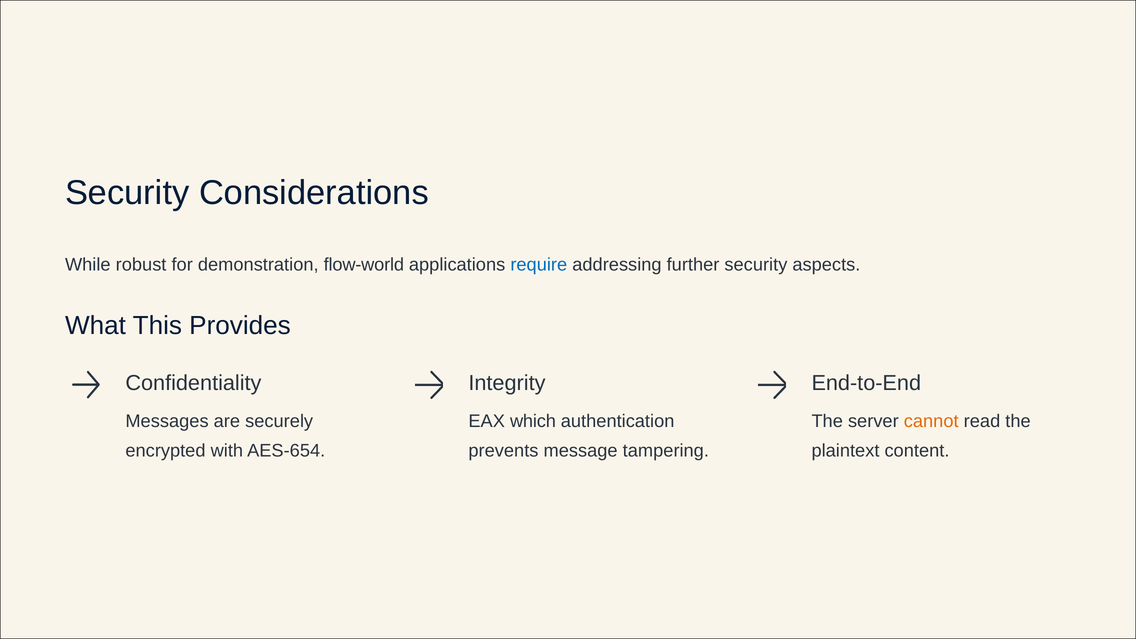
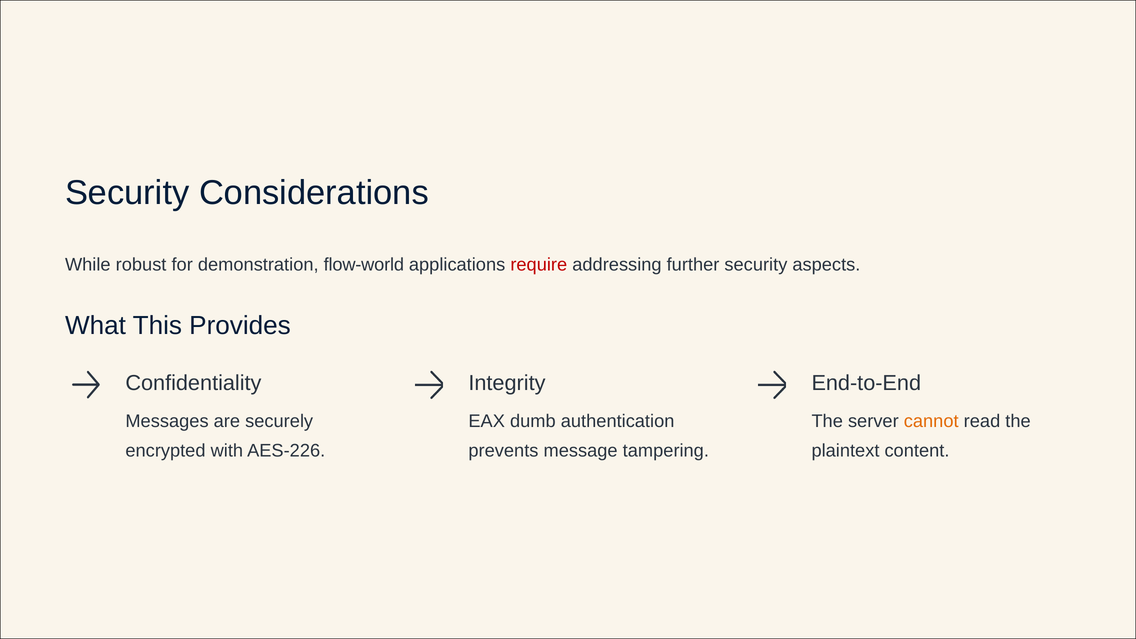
require colour: blue -> red (539, 265)
which: which -> dumb (533, 421)
AES-654: AES-654 -> AES-226 (286, 451)
